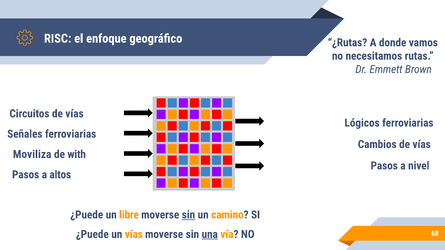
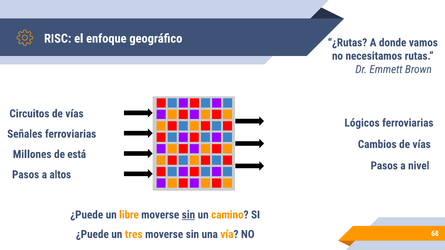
Moviliza: Moviliza -> Millones (32, 154)
with: with -> está (77, 154)
un vías: vías -> tres (134, 235)
una underline: present -> none (210, 235)
